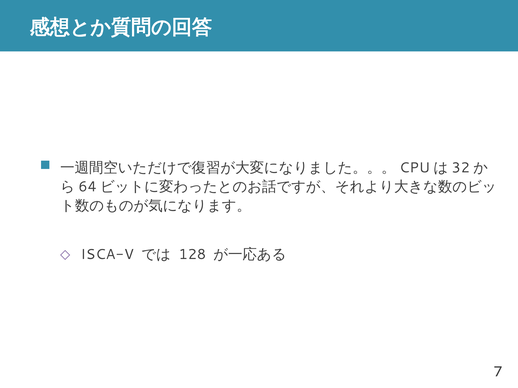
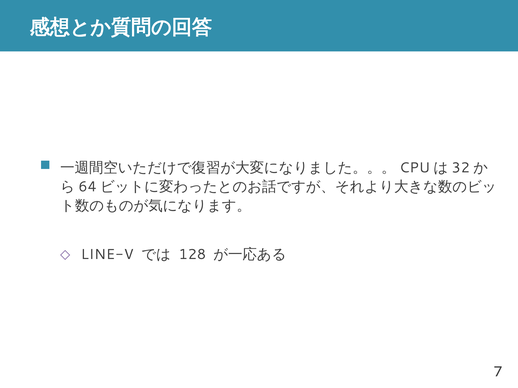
ISCA-V: ISCA-V -> LINE-V (107, 255)
